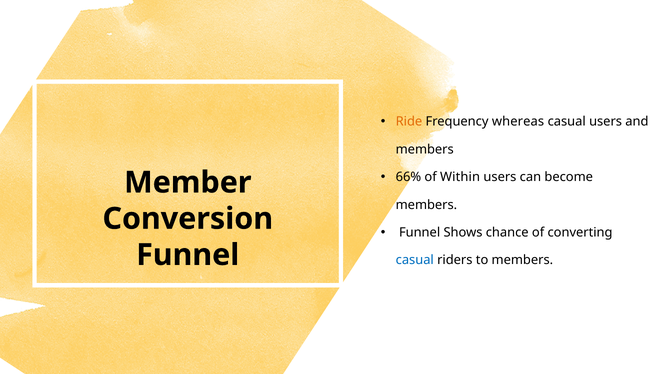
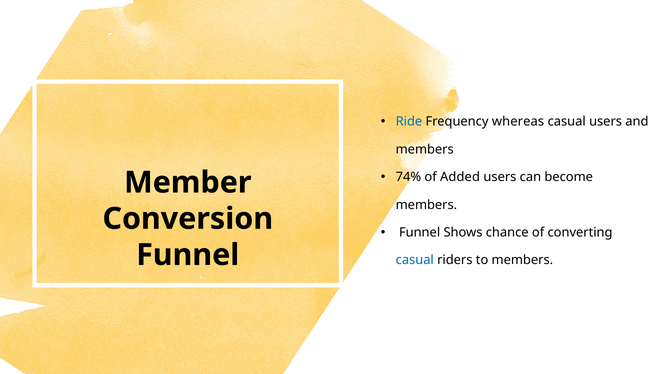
Ride colour: orange -> blue (409, 121)
66%: 66% -> 74% (408, 177)
Within: Within -> Added (460, 177)
